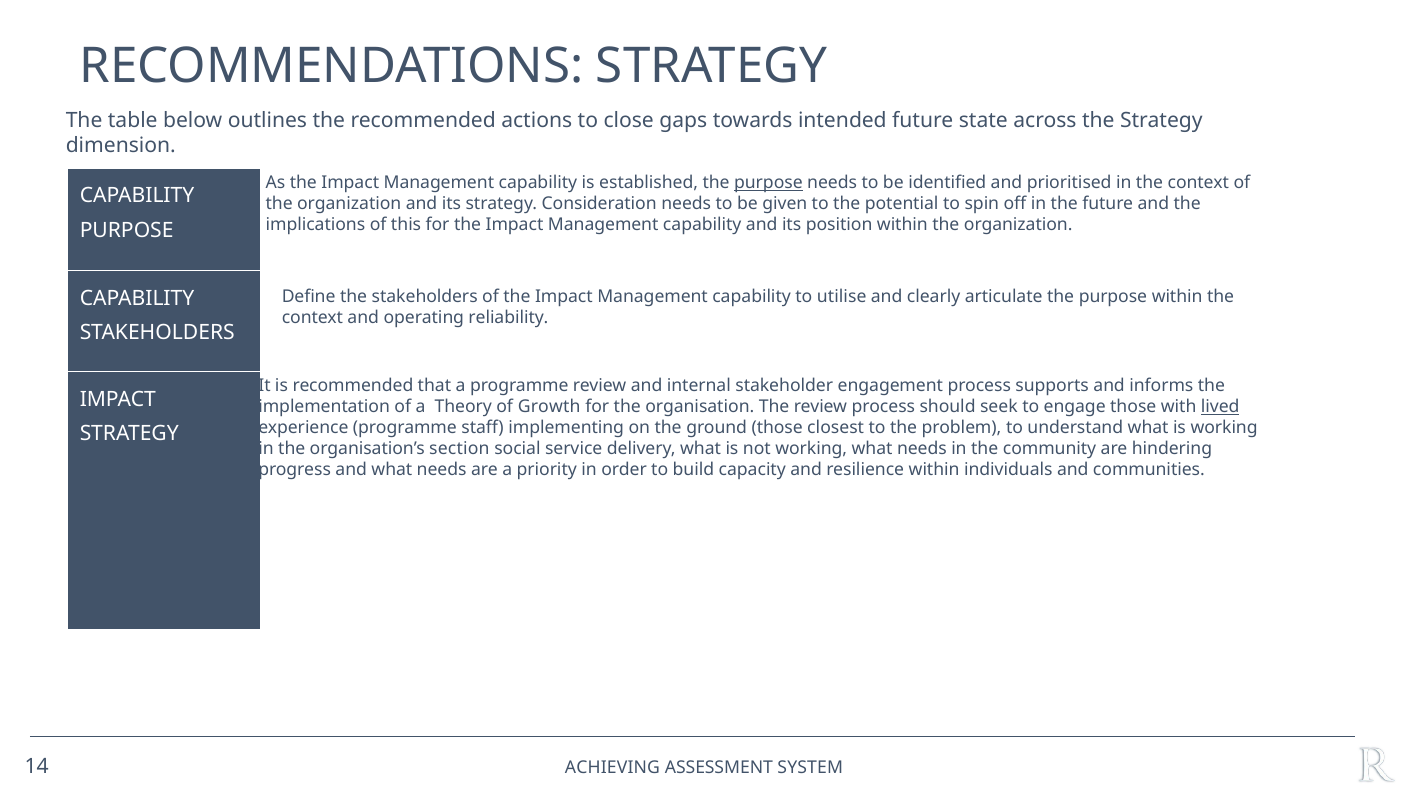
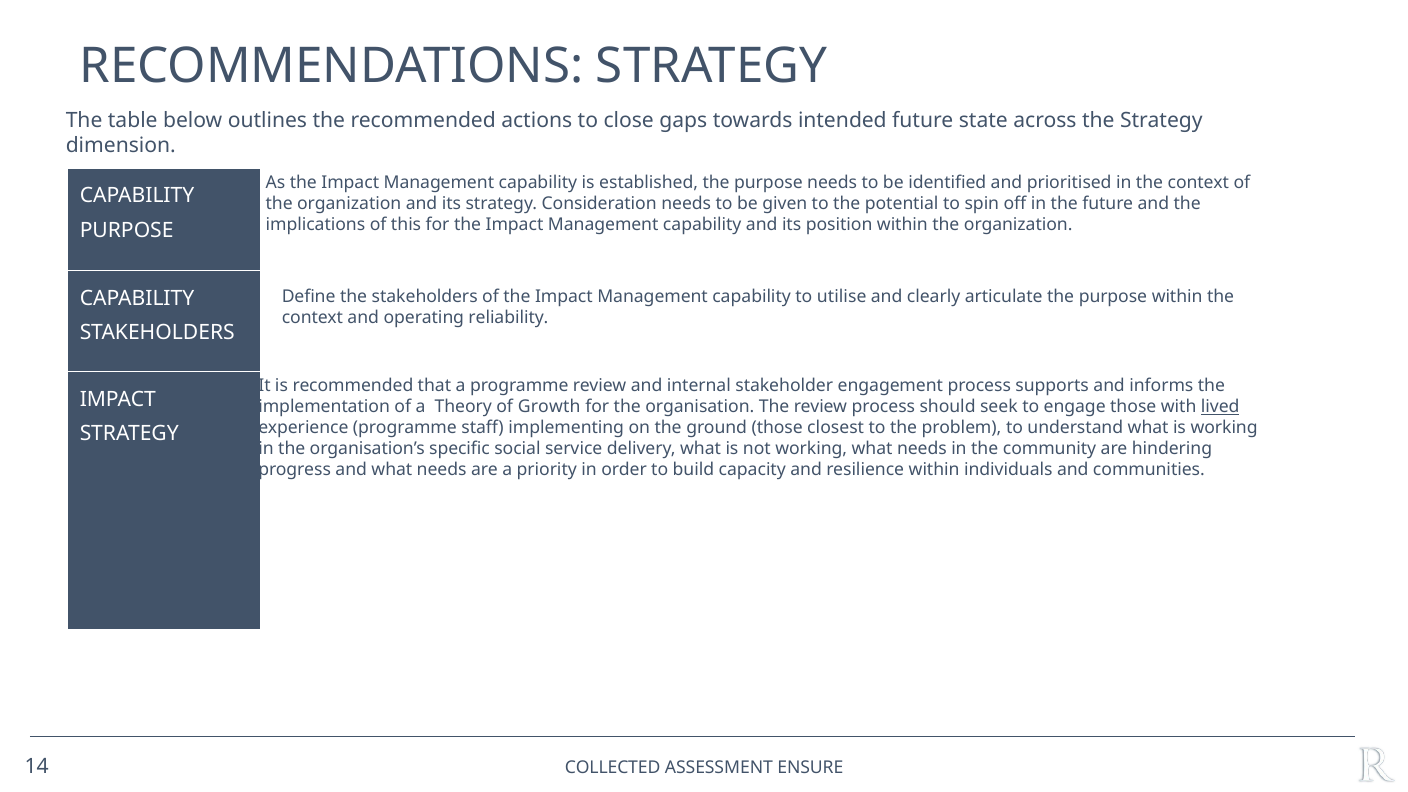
purpose underline: present -> none (768, 183)
section: section -> specific (459, 449)
ACHIEVING: ACHIEVING -> COLLECTED (613, 768)
SYSTEM: SYSTEM -> ENSURE (810, 768)
